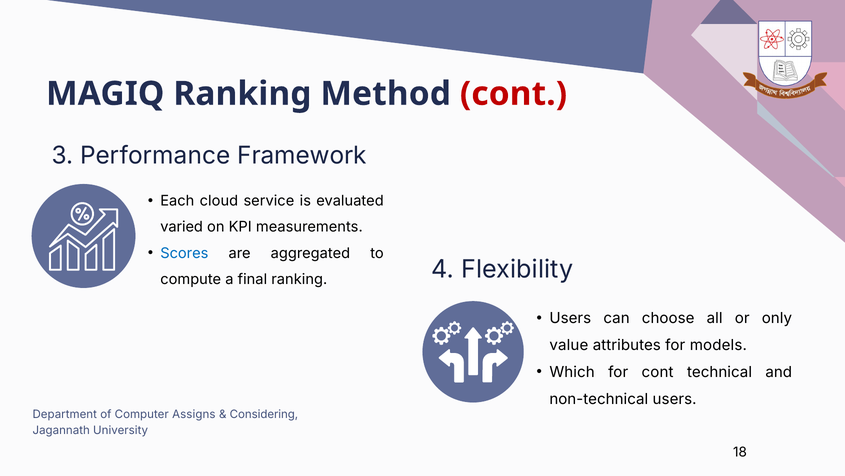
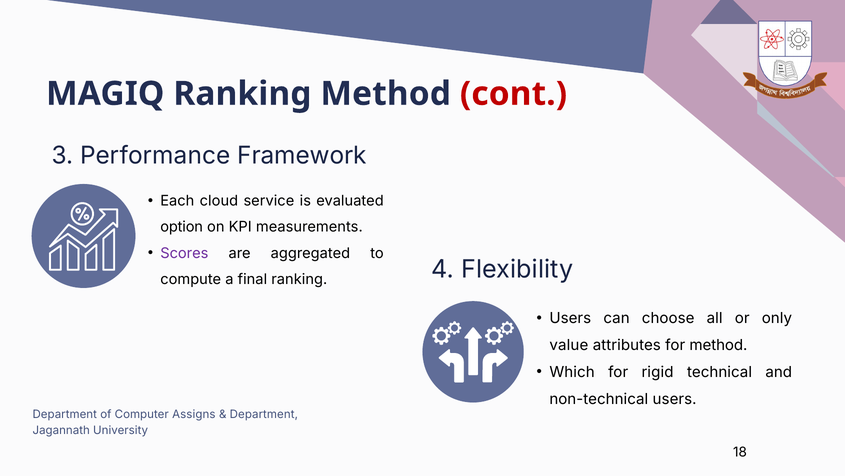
varied: varied -> option (182, 227)
Scores colour: blue -> purple (184, 253)
for models: models -> method (718, 345)
for cont: cont -> rigid (658, 372)
Considering: Considering -> Department (264, 414)
